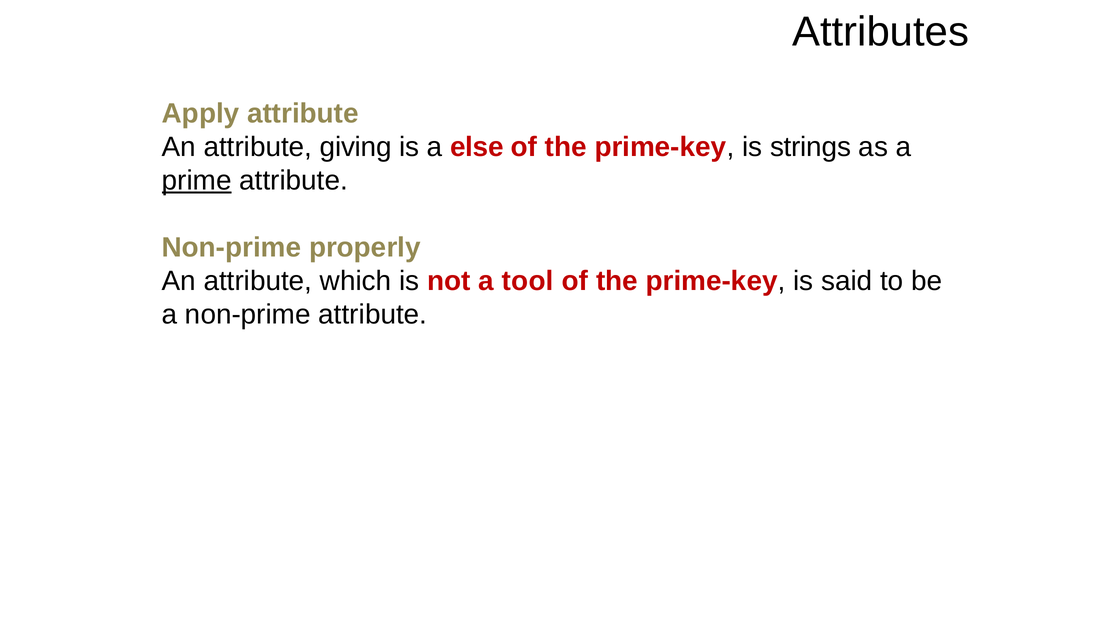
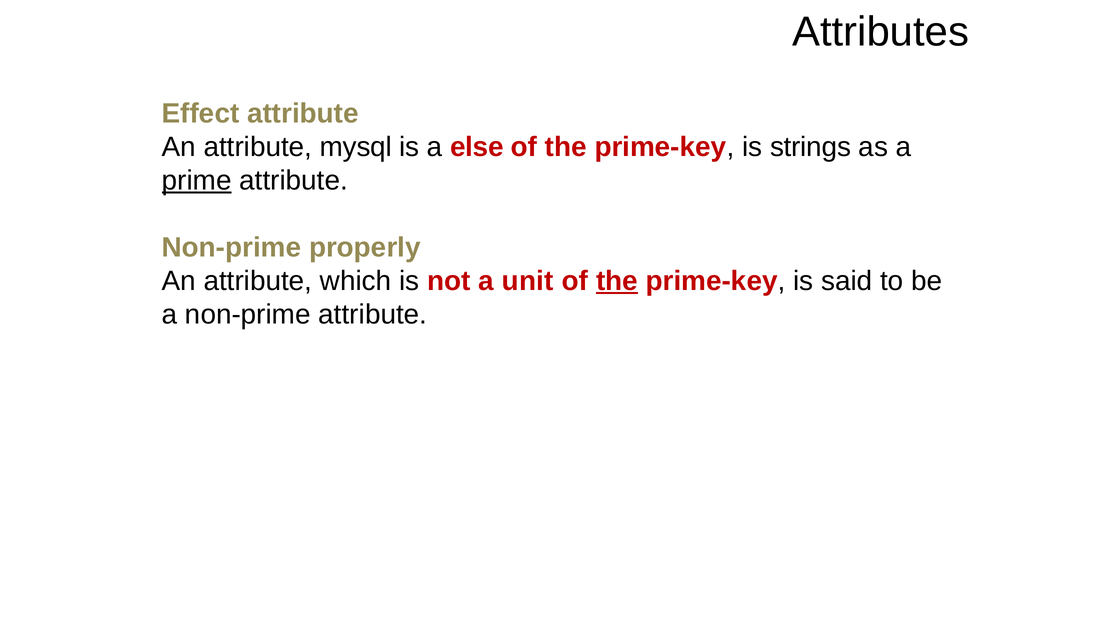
Apply: Apply -> Effect (201, 114)
giving: giving -> mysql (356, 147)
tool: tool -> unit (528, 281)
the underline: none -> present (617, 281)
